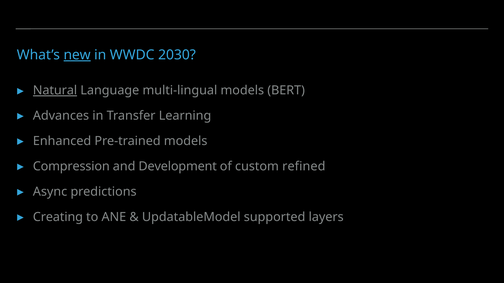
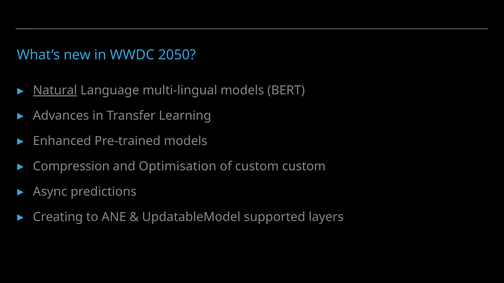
new underline: present -> none (77, 55)
2030: 2030 -> 2050 (177, 55)
Development: Development -> Optimisation (178, 167)
custom refined: refined -> custom (304, 167)
